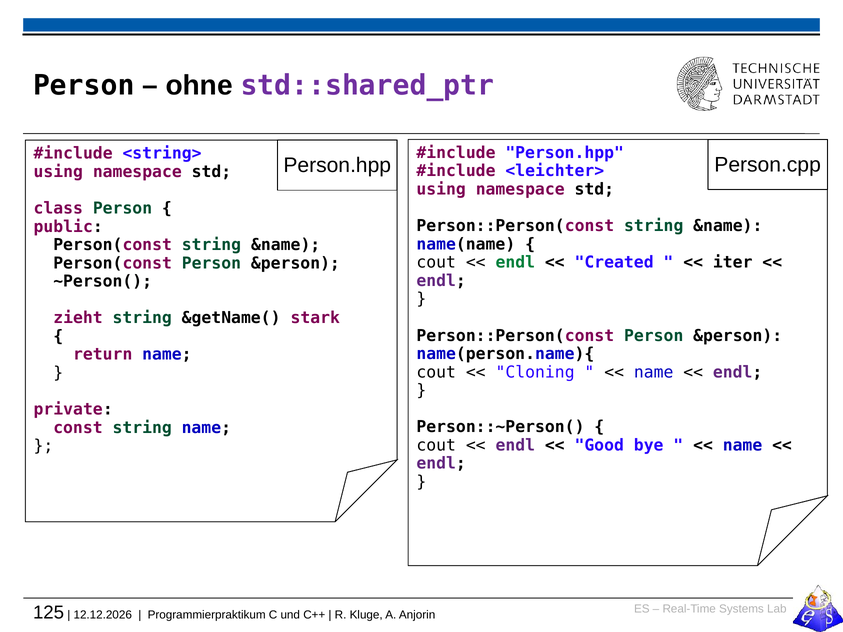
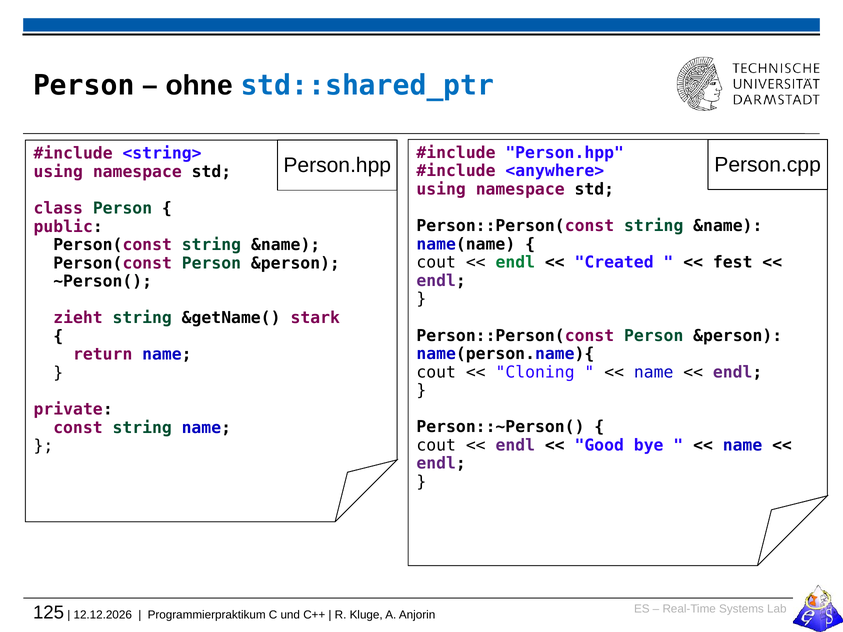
std::shared_ptr colour: purple -> blue (367, 86)
<leichter>: <leichter> -> <anywhere> (555, 171)
iter: iter -> fest (733, 263)
